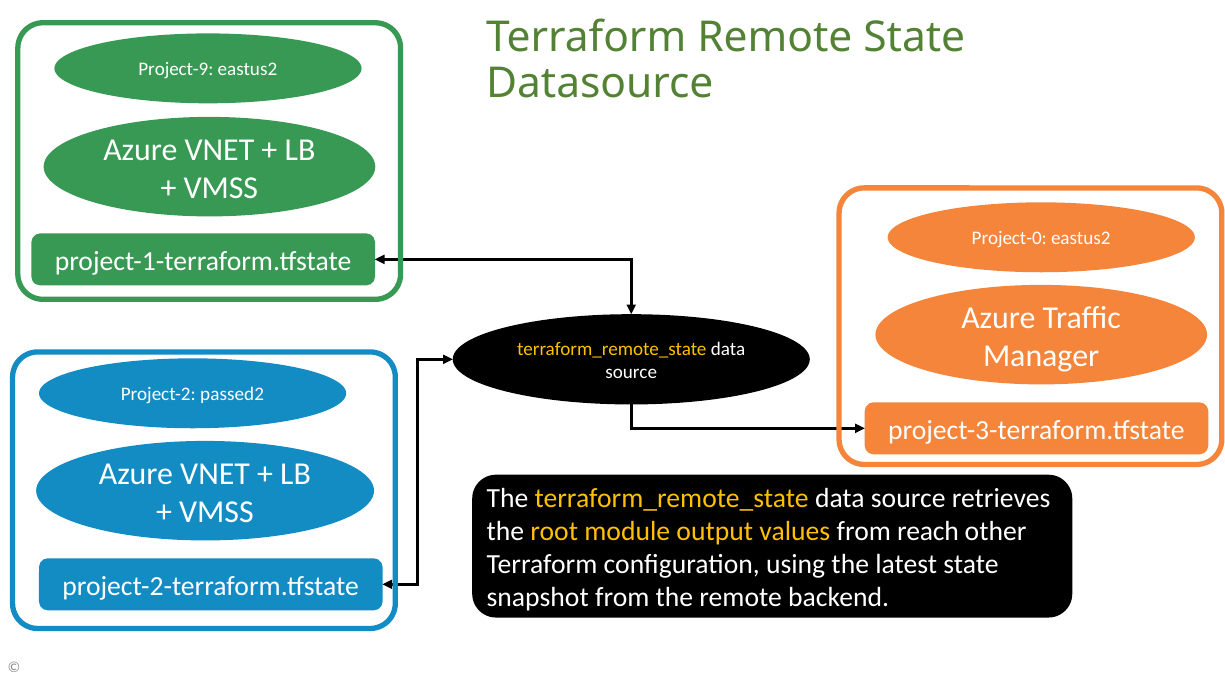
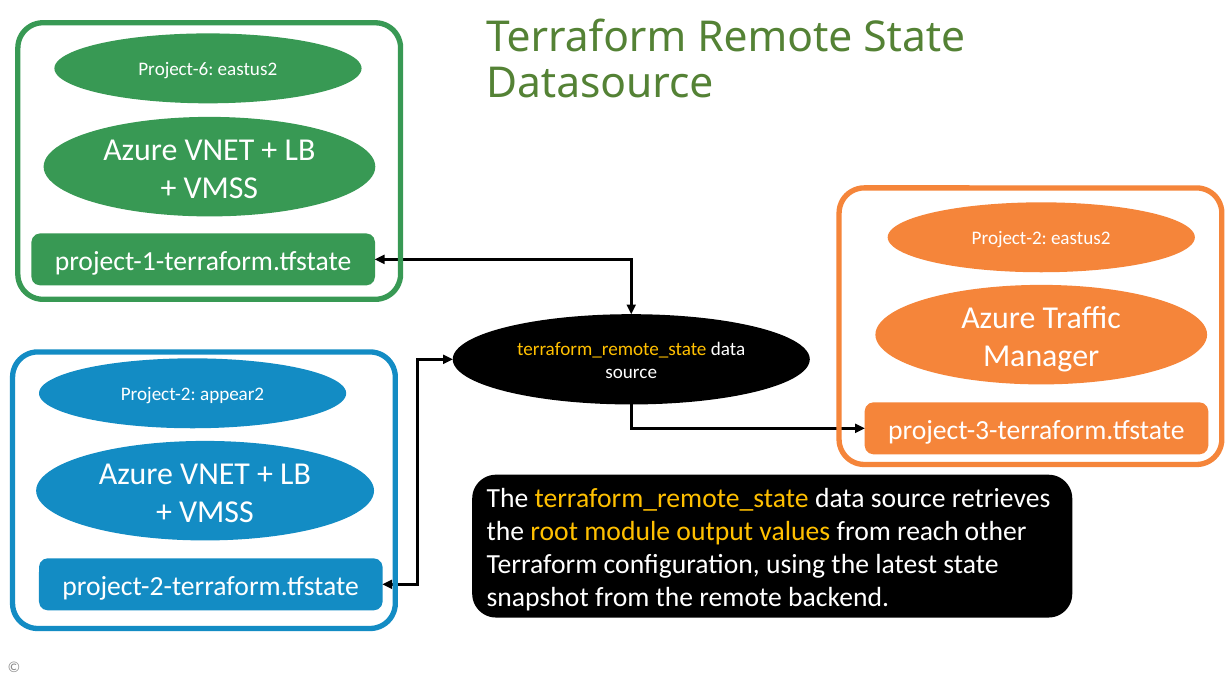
Project-9: Project-9 -> Project-6 (176, 70)
Project-0: Project-0 -> Project-2 (1009, 239)
passed2: passed2 -> appear2 (232, 395)
